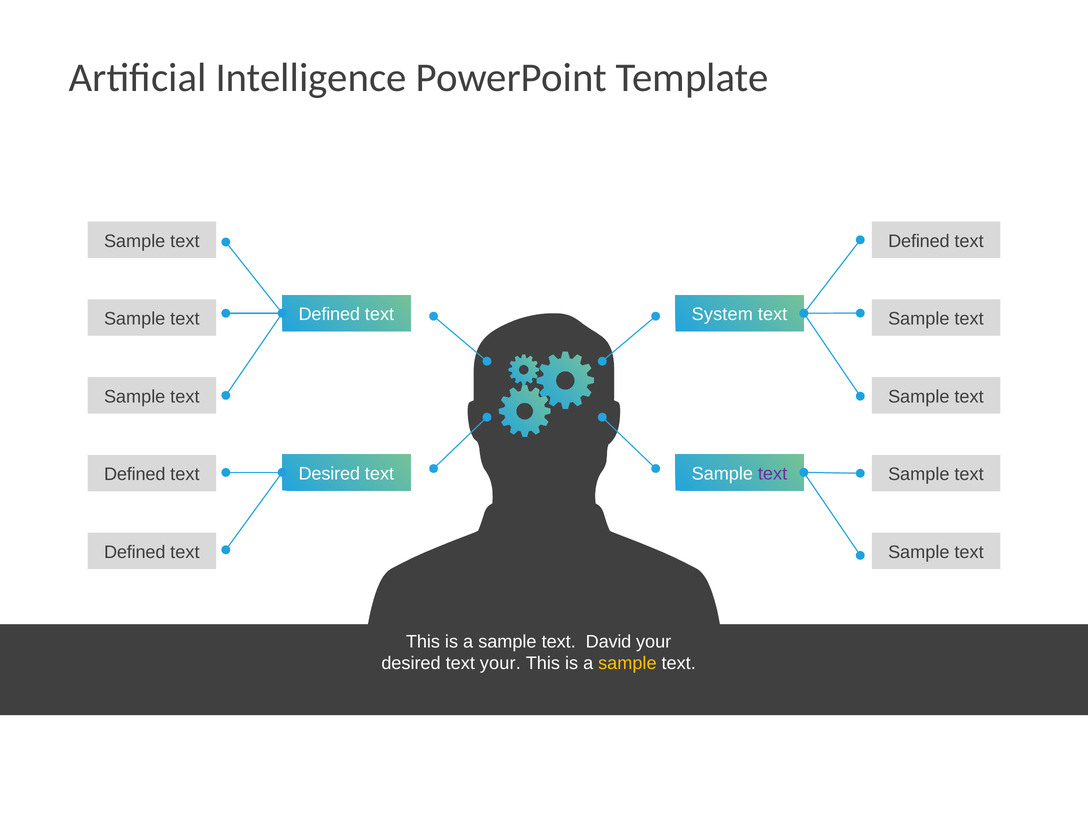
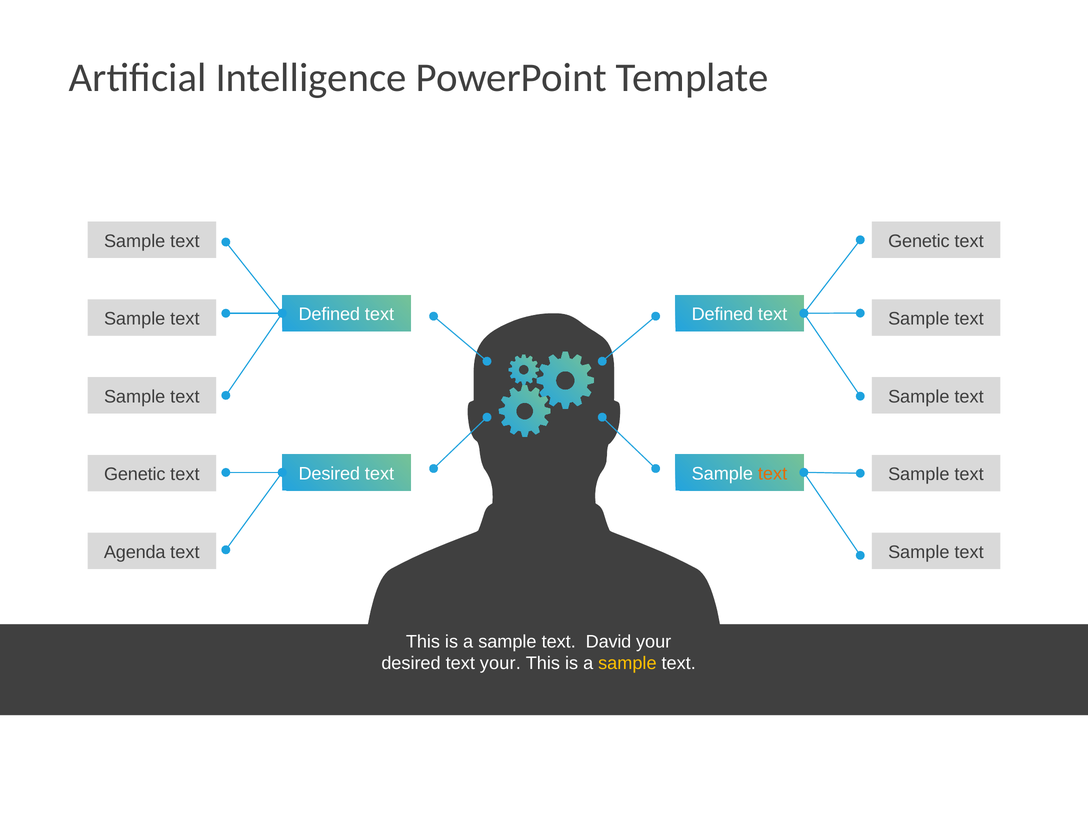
Defined: Defined -> Genetic (919, 241)
System: System -> Defined (722, 315)
text colour: purple -> orange (773, 474)
Defined: Defined -> Genetic (135, 474)
Defined: Defined -> Agenda (135, 552)
